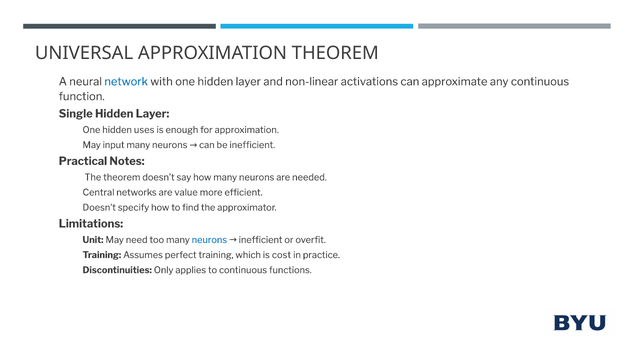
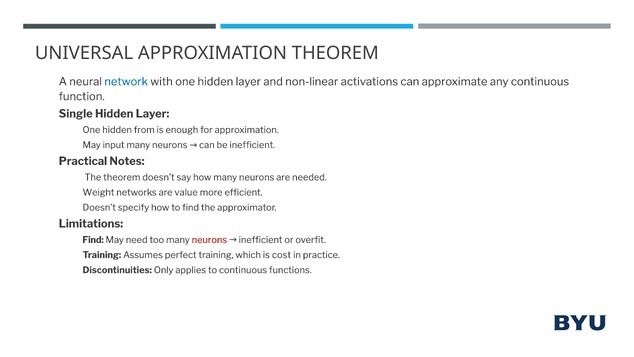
uses: uses -> from (144, 130)
Central: Central -> Weight (98, 192)
Unit: Unit -> Find (93, 240)
neurons colour: blue -> red (209, 240)
